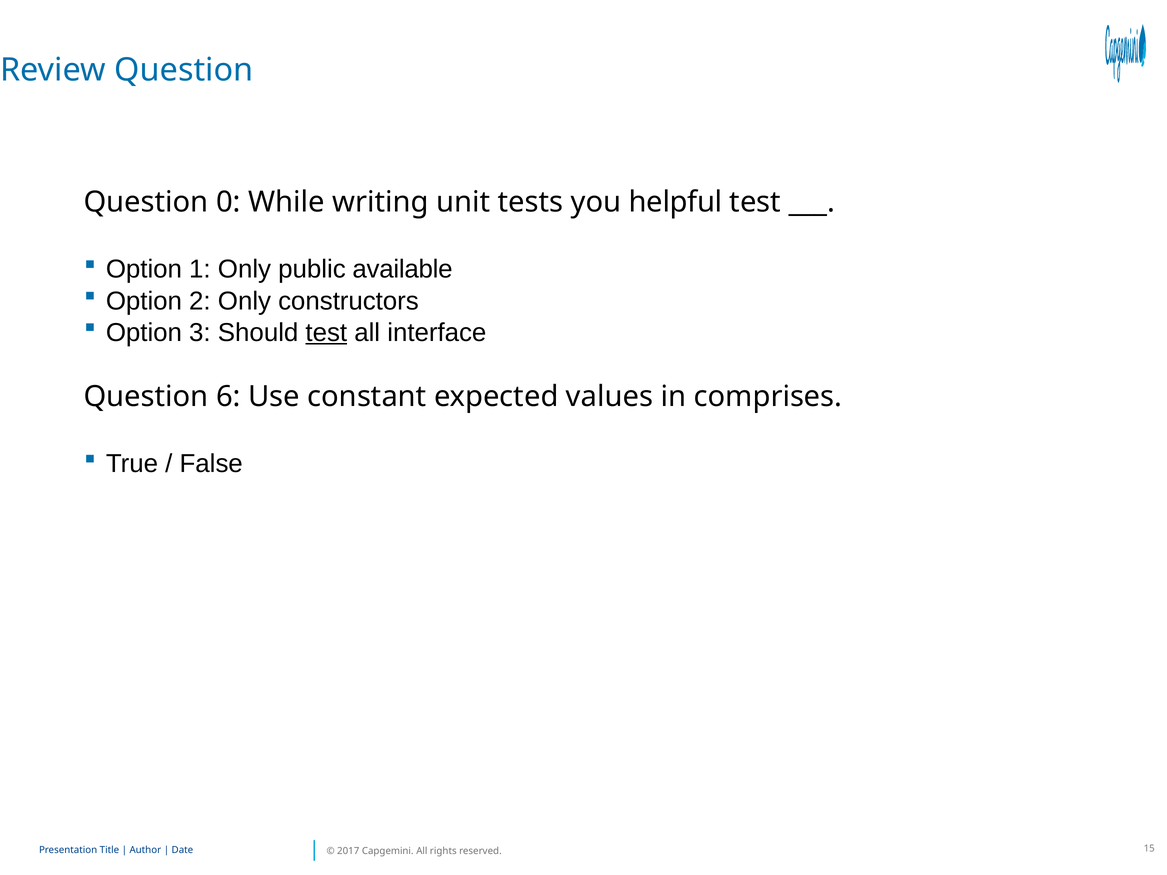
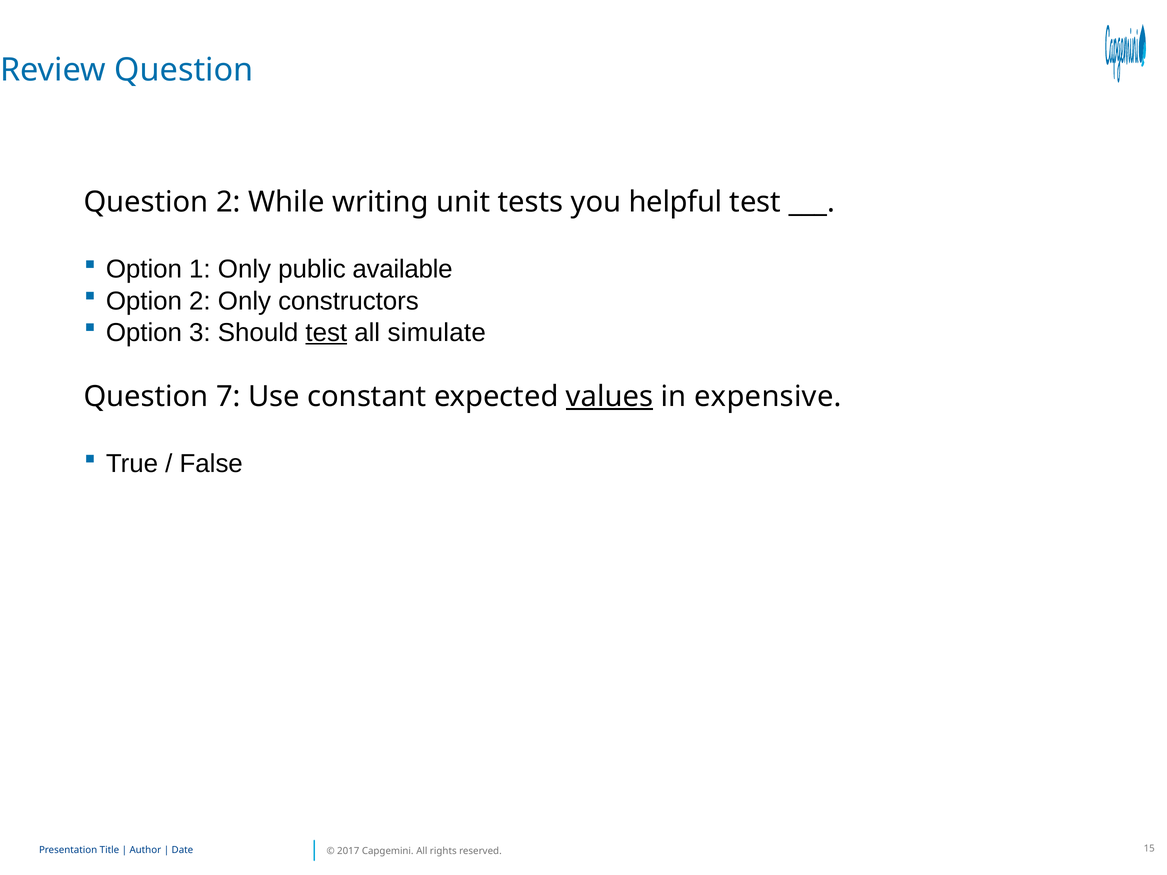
Question 0: 0 -> 2 (228, 202)
interface: interface -> simulate (437, 333)
6: 6 -> 7 (228, 397)
values underline: none -> present (610, 397)
comprises: comprises -> expensive (768, 397)
